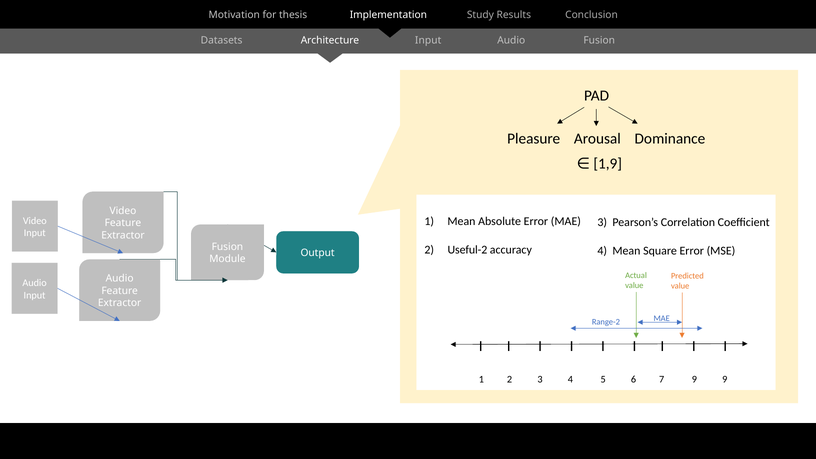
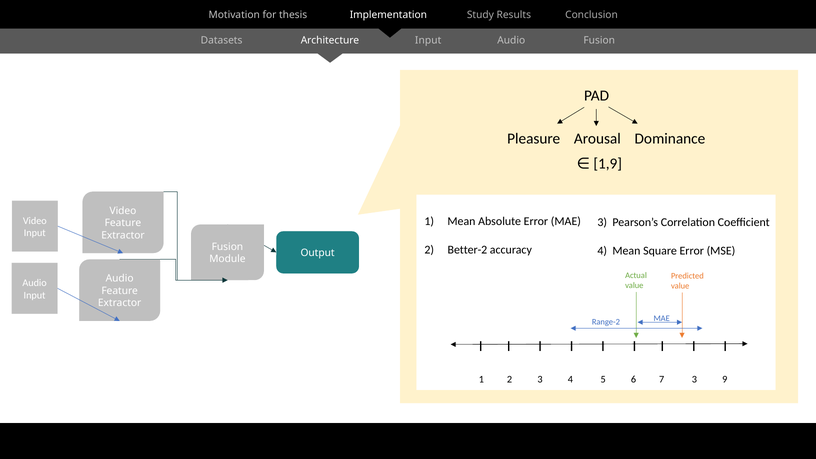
Useful-2: Useful-2 -> Better-2 (467, 250)
7 9: 9 -> 3 (694, 379)
